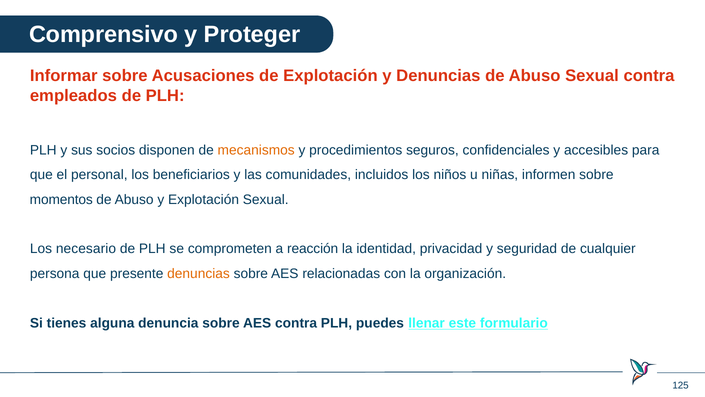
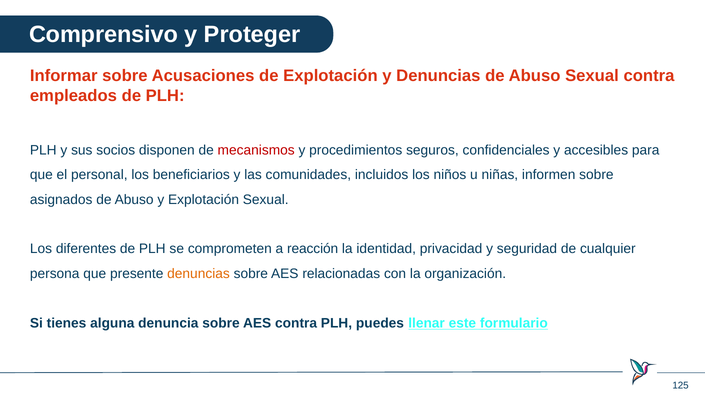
mecanismos colour: orange -> red (256, 150)
momentos: momentos -> asignados (61, 199)
necesario: necesario -> diferentes (86, 249)
